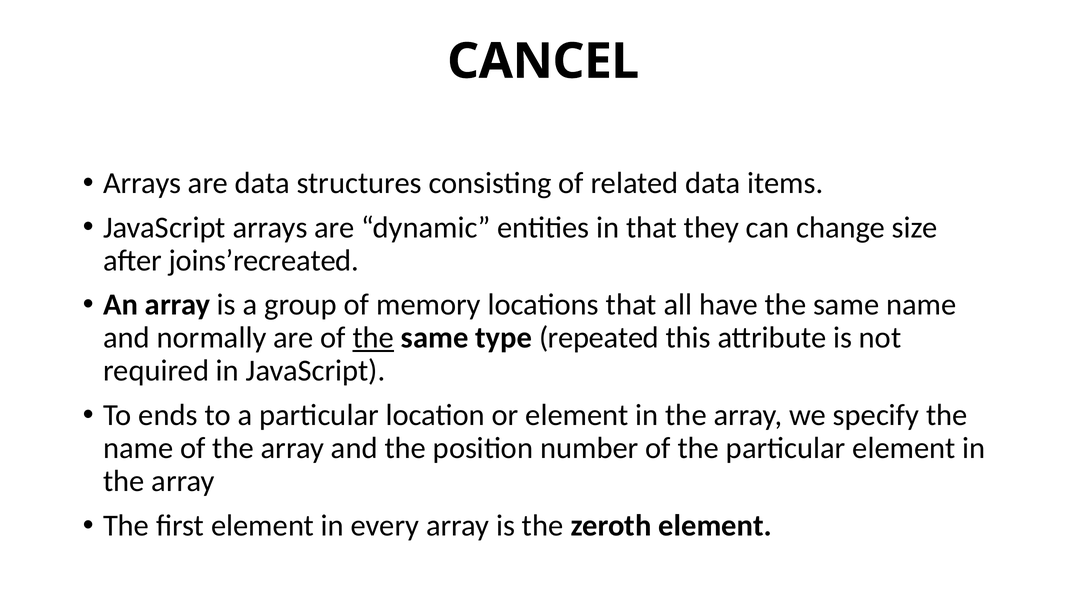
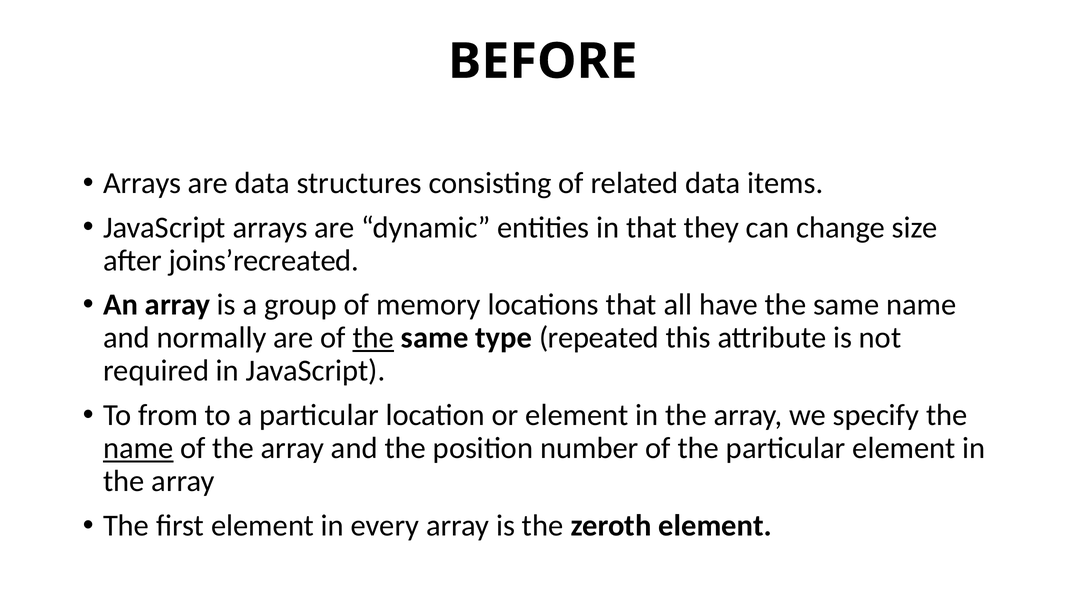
CANCEL: CANCEL -> BEFORE (543, 61)
ends: ends -> from (168, 415)
name underline: none -> present (138, 448)
